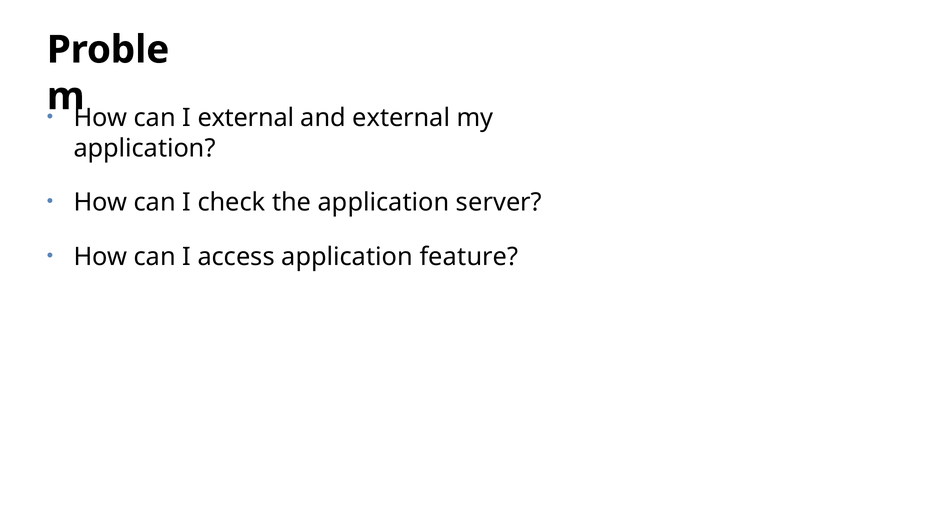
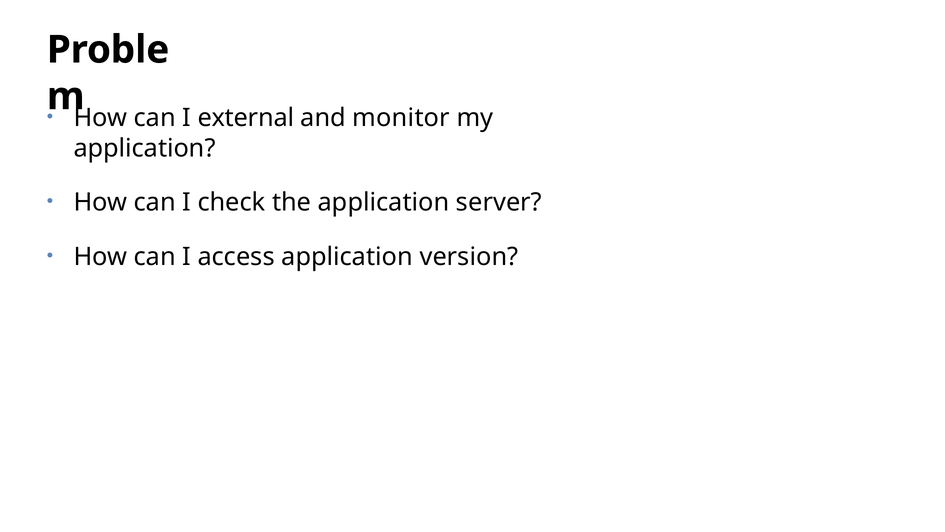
and external: external -> monitor (401, 118)
feature: feature -> version (469, 256)
